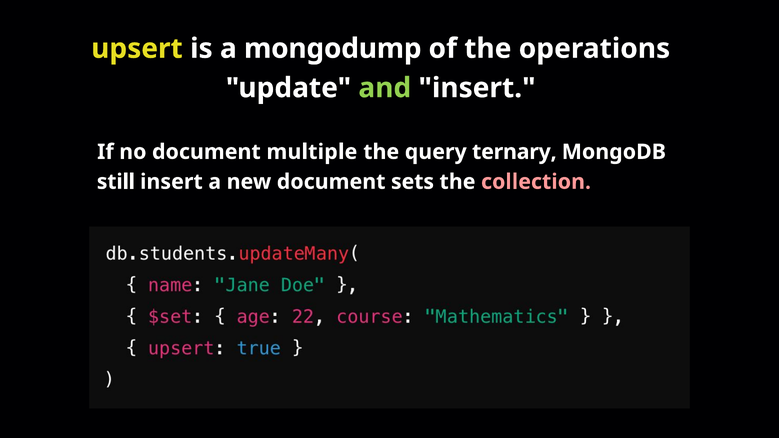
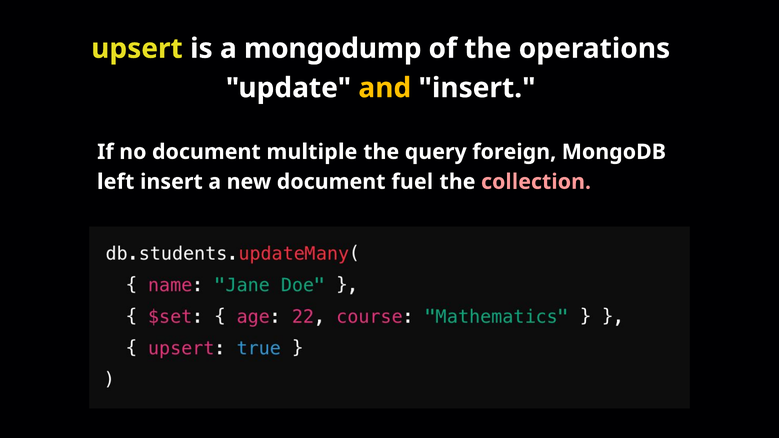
and colour: light green -> yellow (385, 88)
ternary: ternary -> foreign (514, 152)
still: still -> left (116, 182)
sets: sets -> fuel (412, 182)
